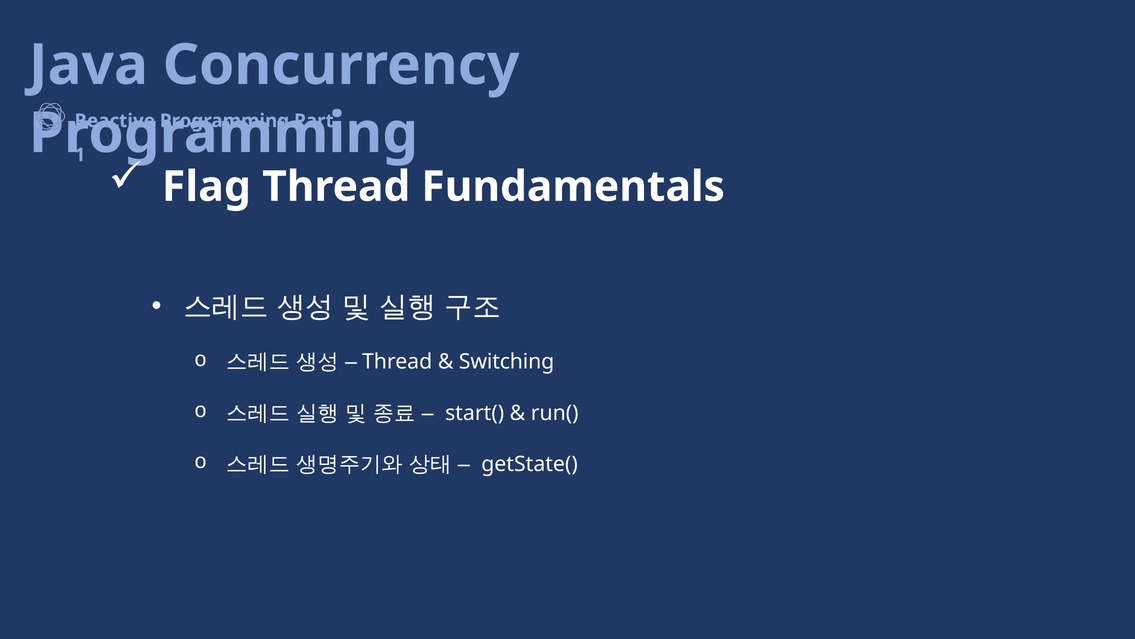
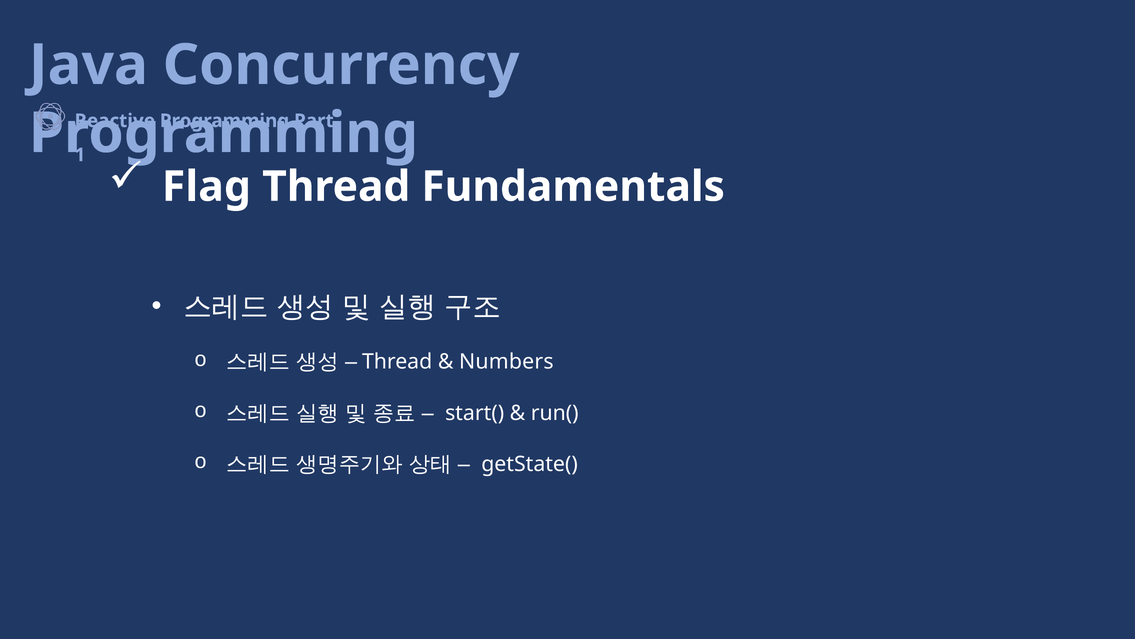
Switching: Switching -> Numbers (506, 362)
